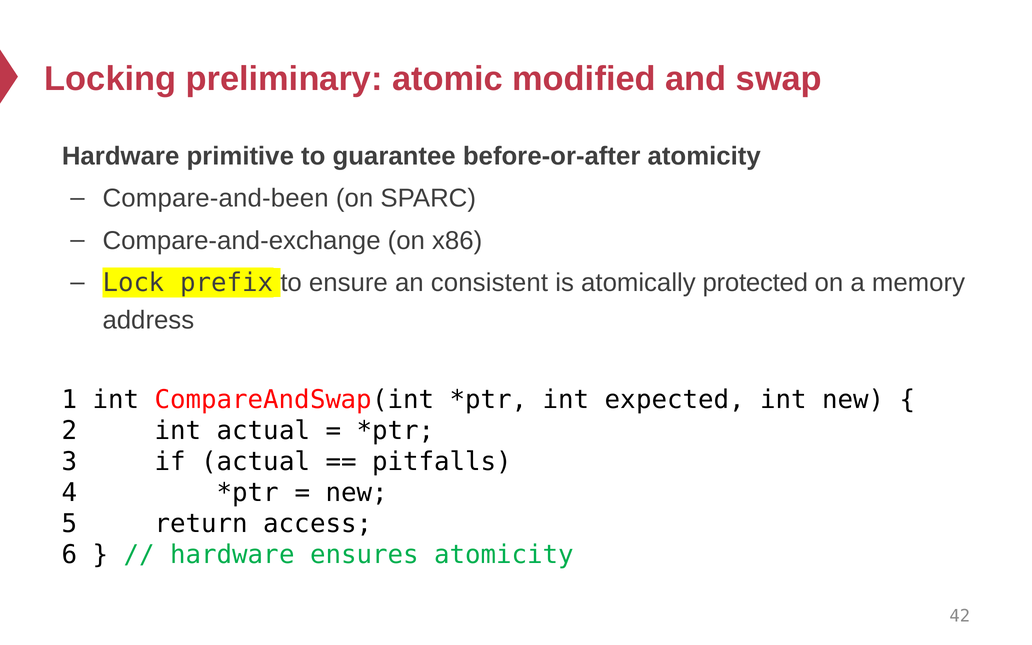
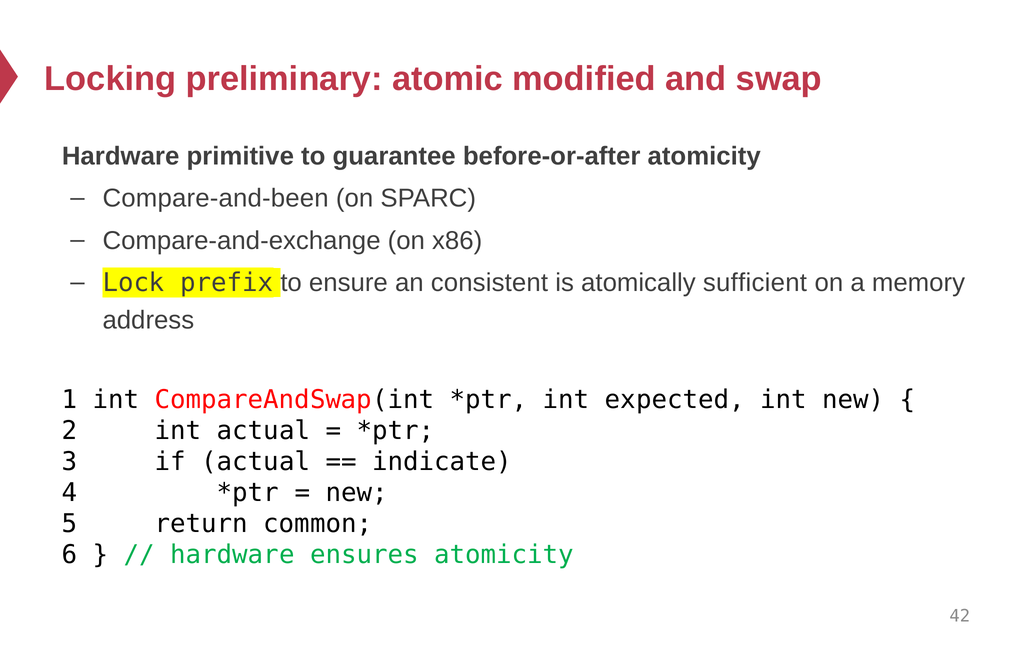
protected: protected -> sufficient (755, 283)
pitfalls: pitfalls -> indicate (442, 462)
access: access -> common (318, 524)
